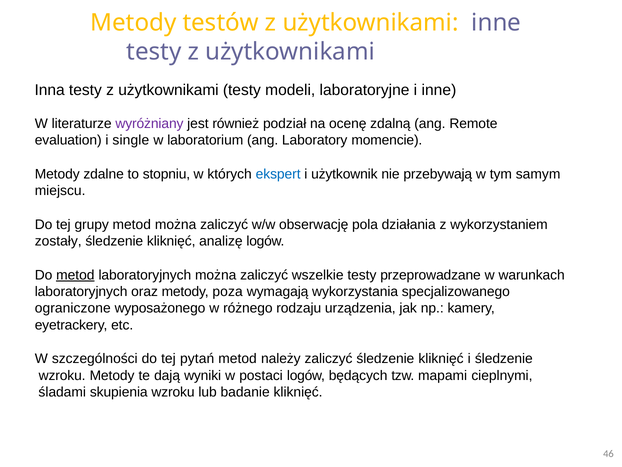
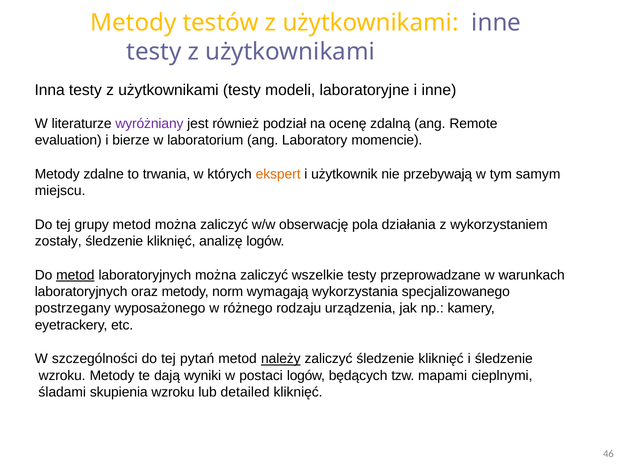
single: single -> bierze (131, 140)
stopniu: stopniu -> trwania (166, 174)
ekspert colour: blue -> orange (278, 174)
poza: poza -> norm (228, 291)
ograniczone: ograniczone -> postrzegany (73, 308)
należy underline: none -> present (281, 359)
badanie: badanie -> detailed (245, 392)
